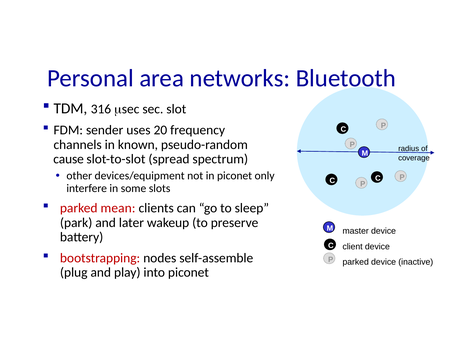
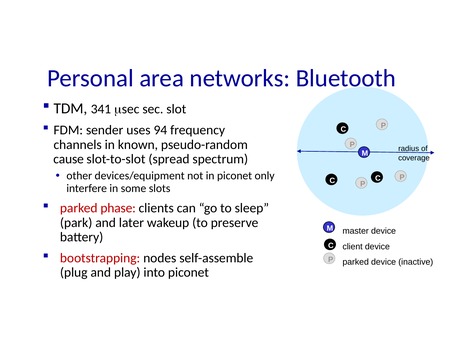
316: 316 -> 341 (101, 109)
20: 20 -> 94 (160, 130)
mean: mean -> phase (118, 208)
